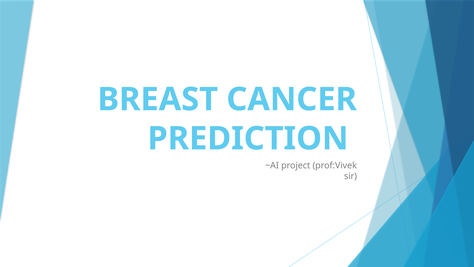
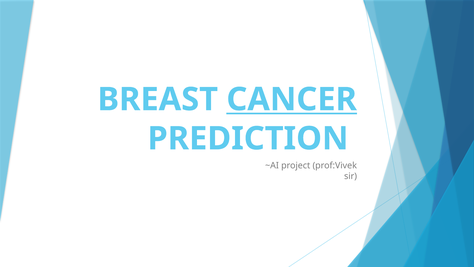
CANCER underline: none -> present (292, 99)
